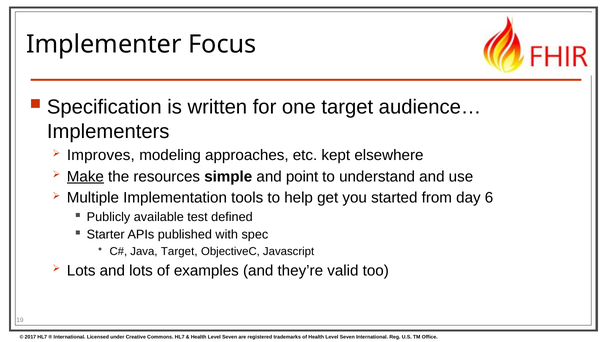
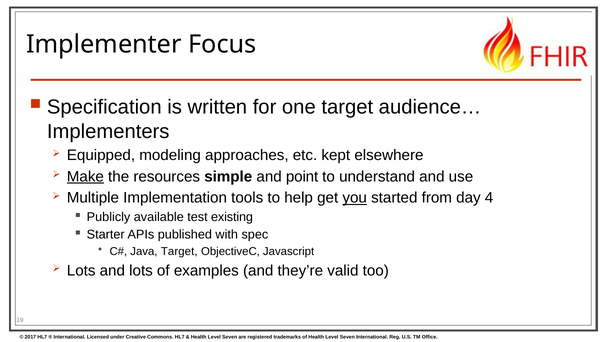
Improves: Improves -> Equipped (101, 155)
you underline: none -> present (355, 198)
6: 6 -> 4 (489, 198)
defined: defined -> existing (232, 217)
